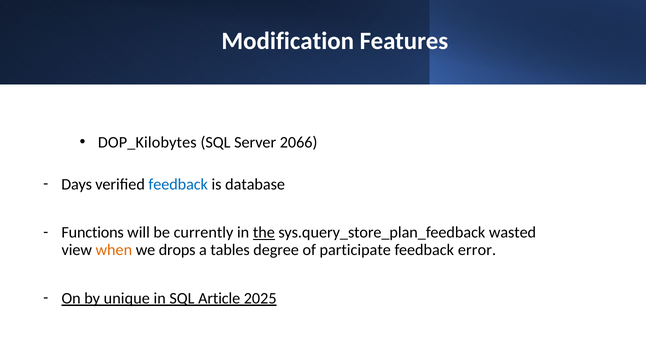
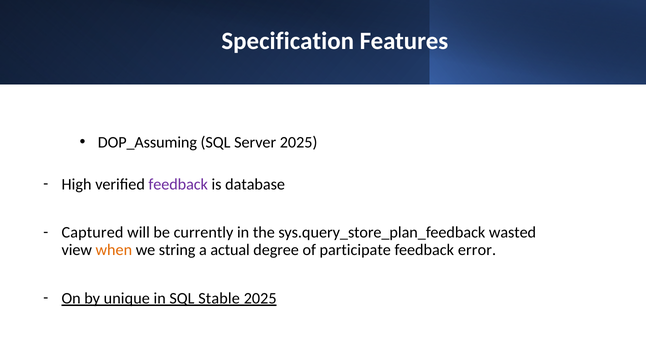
Modification: Modification -> Specification (288, 41)
DOP_Kilobytes: DOP_Kilobytes -> DOP_Assuming (147, 142)
Server 2066: 2066 -> 2025 (299, 142)
Days: Days -> High (77, 184)
feedback colour: blue -> purple (178, 184)
Functions: Functions -> Captured (92, 233)
the underline: present -> none (264, 233)
drops: drops -> string (177, 250)
tables: tables -> actual (230, 250)
Article: Article -> Stable (219, 299)
